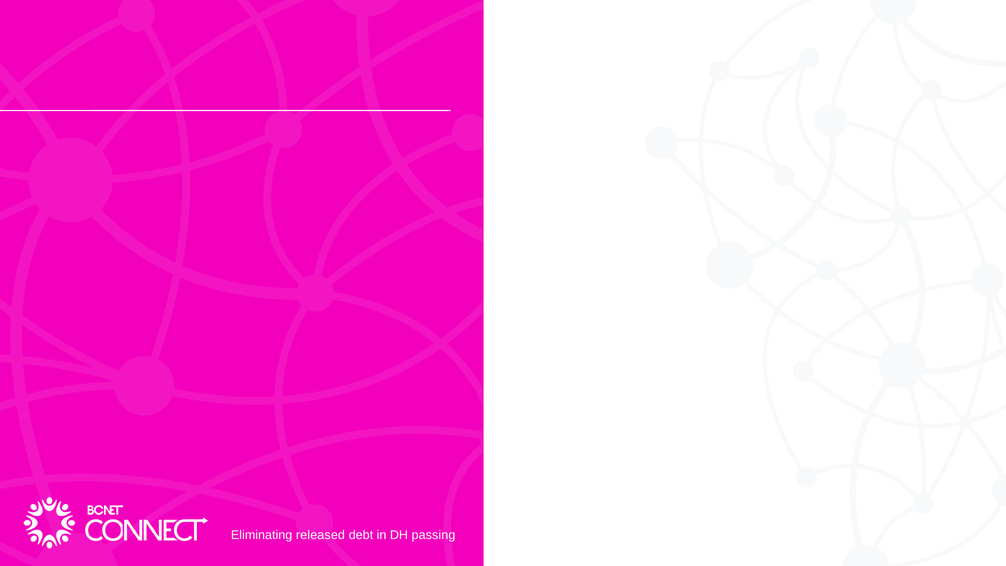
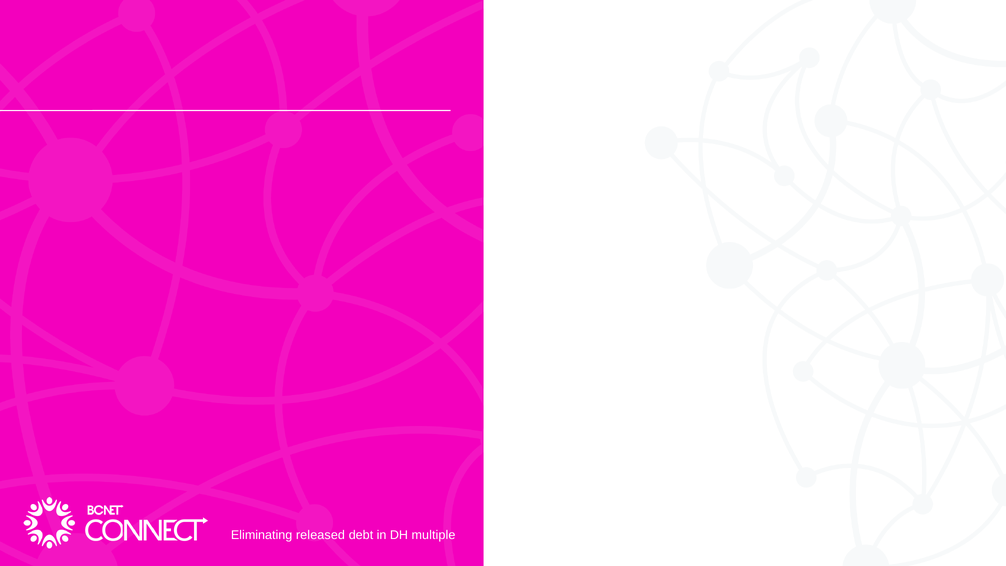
passing: passing -> multiple (433, 535)
